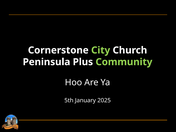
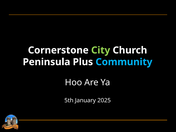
Community colour: light green -> light blue (124, 62)
